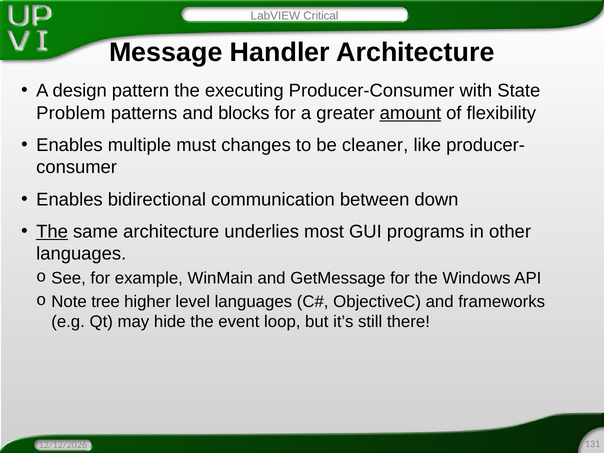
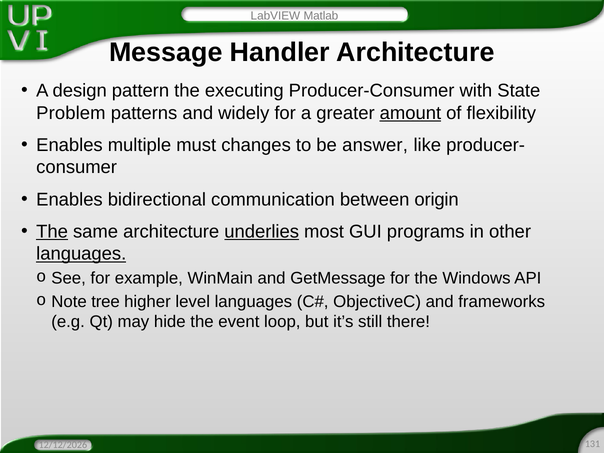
Critical: Critical -> Matlab (321, 16)
blocks: blocks -> widely (244, 113)
cleaner: cleaner -> answer (375, 145)
down: down -> origin (437, 200)
underlies underline: none -> present (262, 232)
languages underline: none -> present (81, 254)
